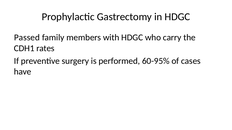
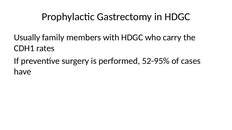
Passed: Passed -> Usually (27, 38)
60-95%: 60-95% -> 52-95% (156, 61)
